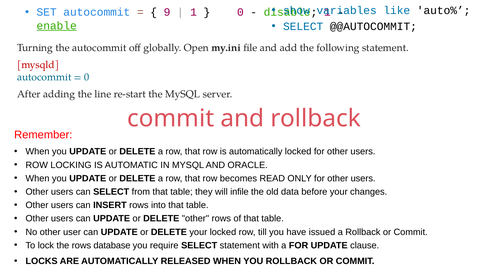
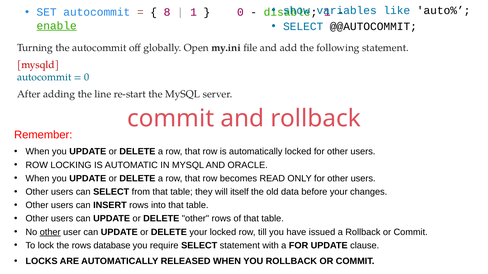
9: 9 -> 8 (167, 12)
infile: infile -> itself (239, 192)
other underline: none -> present (50, 232)
